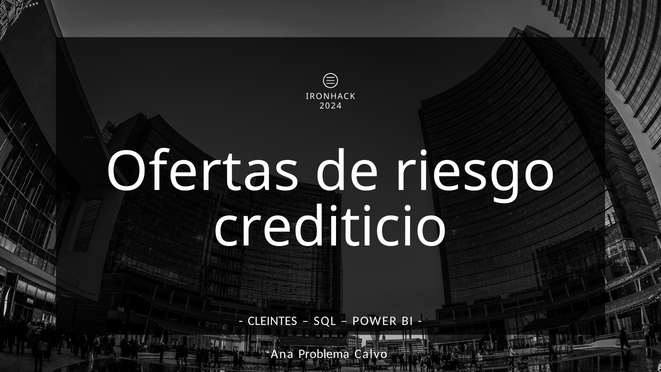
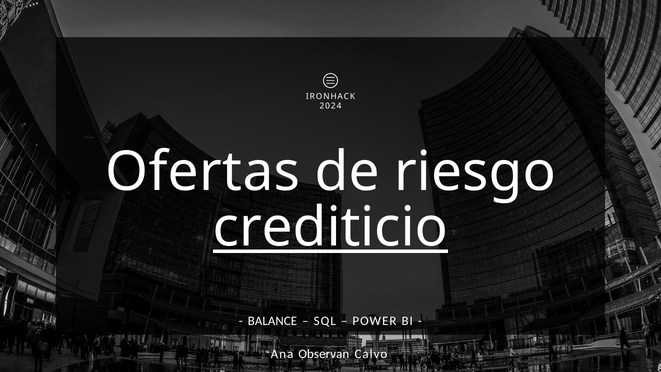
crediticio underline: none -> present (331, 227)
CLEINTES: CLEINTES -> BALANCE (272, 321)
Problema: Problema -> Observan (324, 354)
